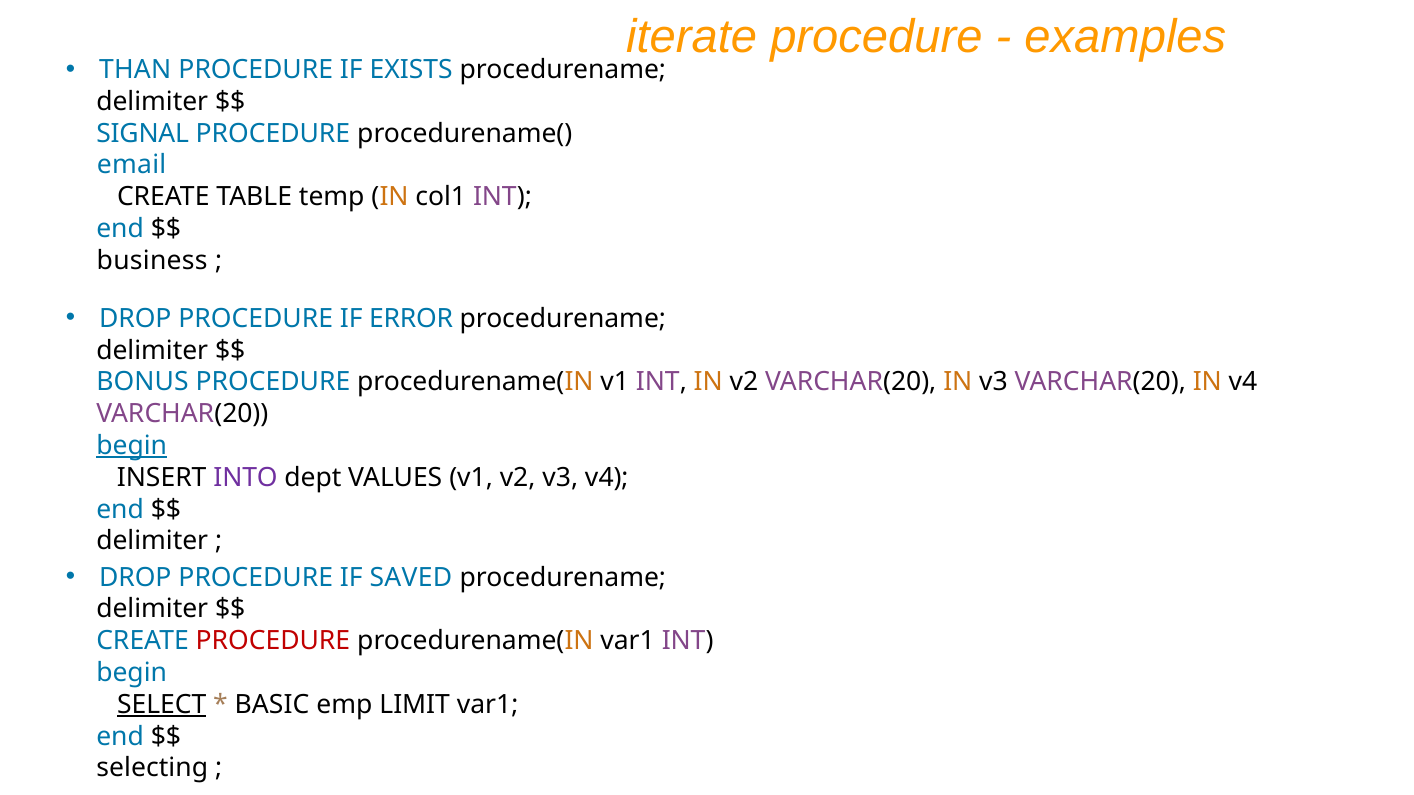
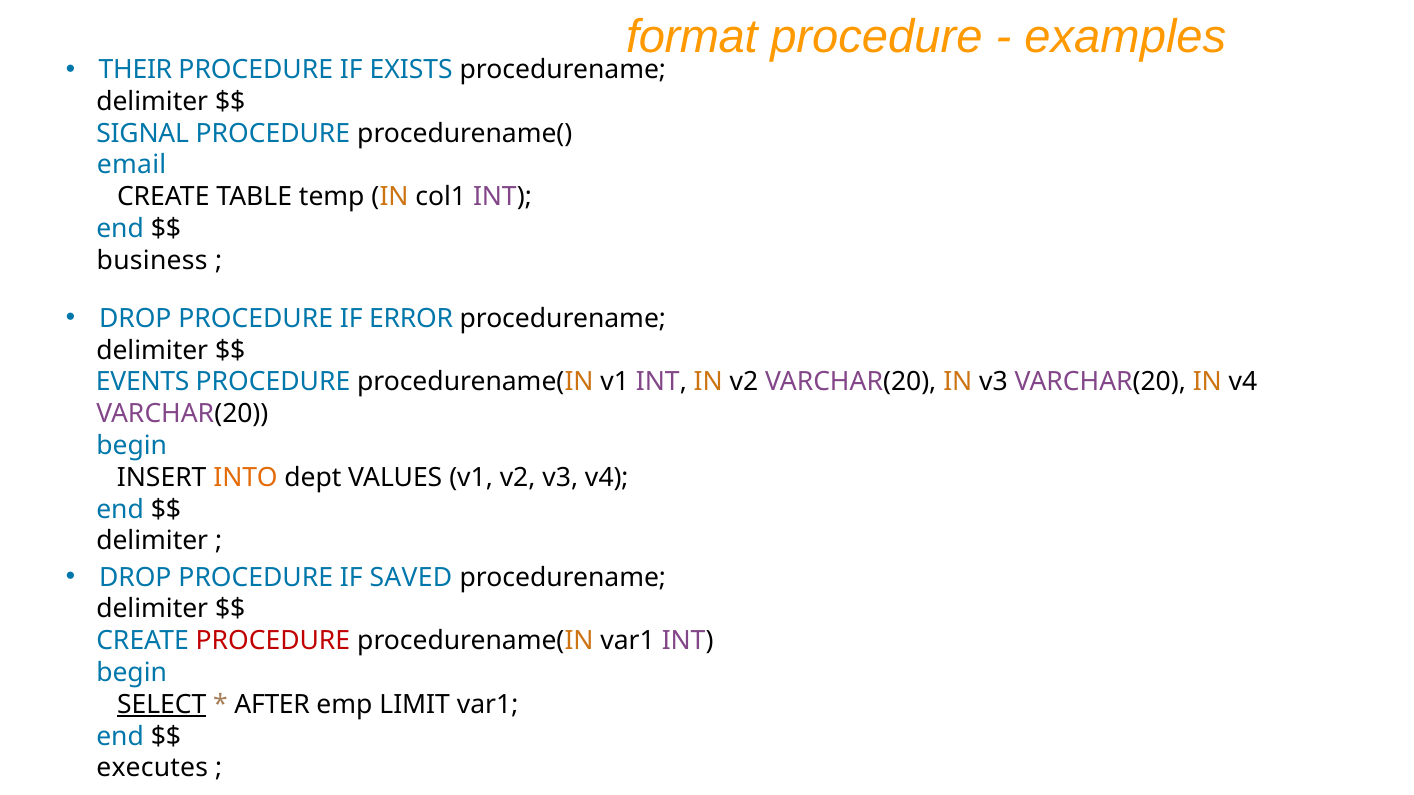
iterate: iterate -> format (692, 37)
THAN: THAN -> THEIR (135, 70)
BONUS: BONUS -> EVENTS (143, 382)
begin underline: present -> none (132, 446)
INTO colour: purple -> orange (245, 478)
BASIC: BASIC -> AFTER (272, 705)
selecting: selecting -> executes (152, 768)
